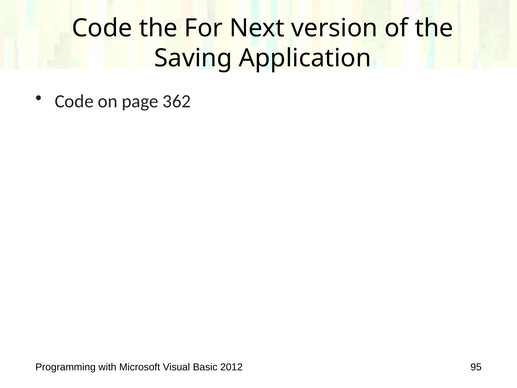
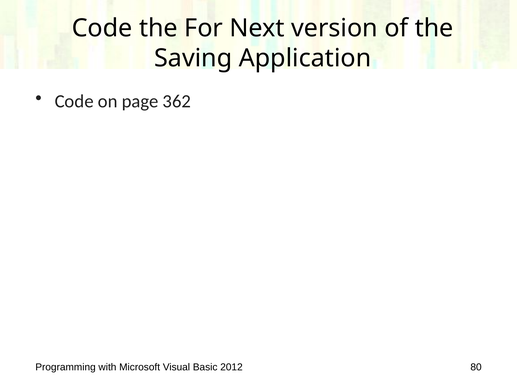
95: 95 -> 80 (476, 367)
